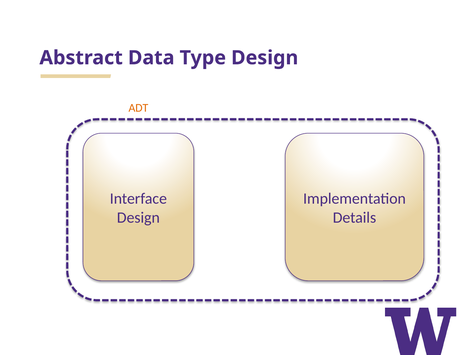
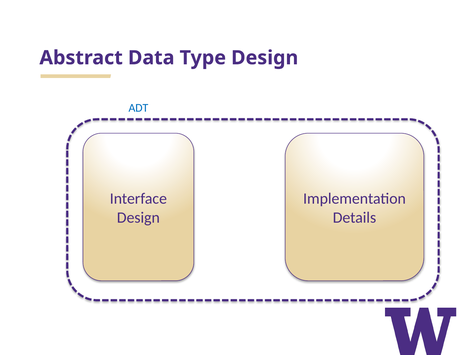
ADT colour: orange -> blue (138, 108)
